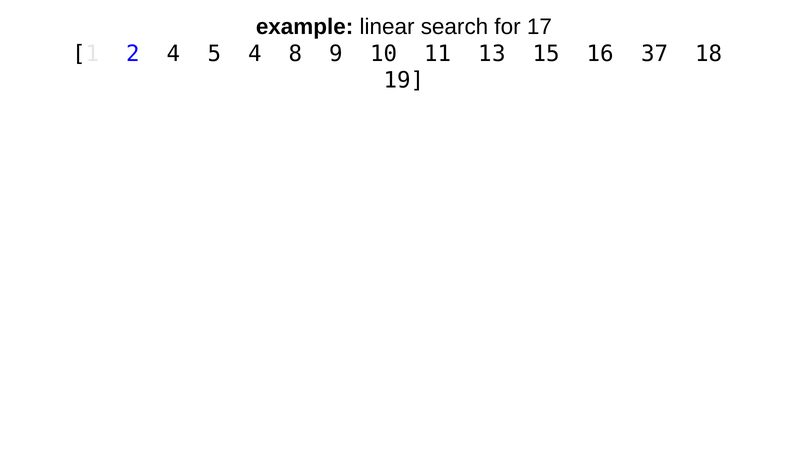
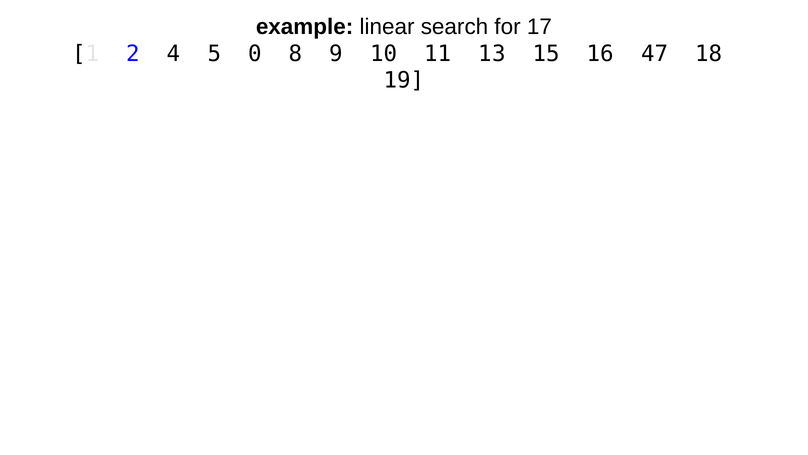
5 4: 4 -> 0 (255, 54)
37: 37 -> 47 (655, 54)
